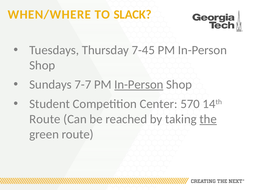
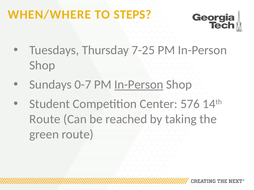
SLACK: SLACK -> STEPS (133, 15)
7-45: 7-45 -> 7-25 (143, 50)
7-7: 7-7 -> 0-7 (83, 85)
570: 570 -> 576 (190, 104)
the underline: present -> none (208, 119)
